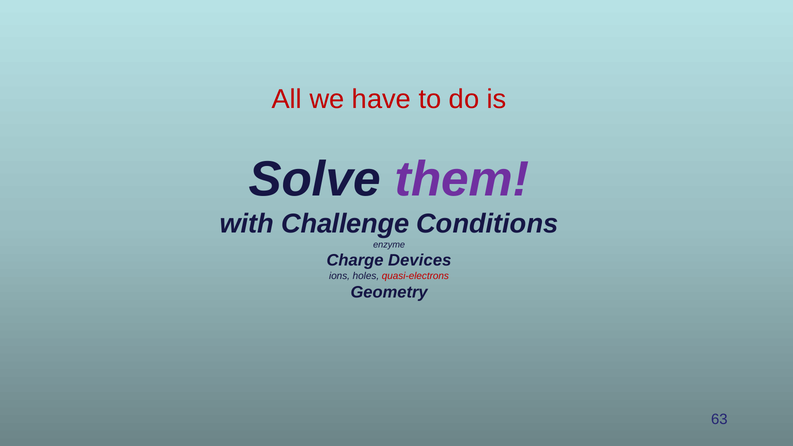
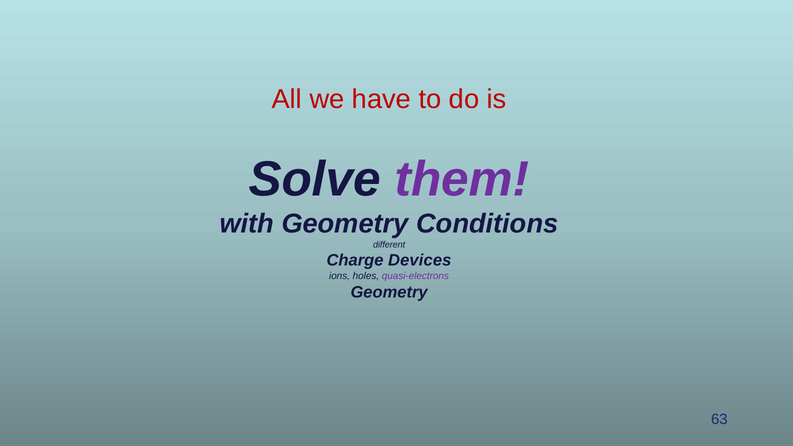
with Challenge: Challenge -> Geometry (345, 224)
enzyme: enzyme -> different (389, 245)
quasi-electrons colour: red -> purple (415, 276)
